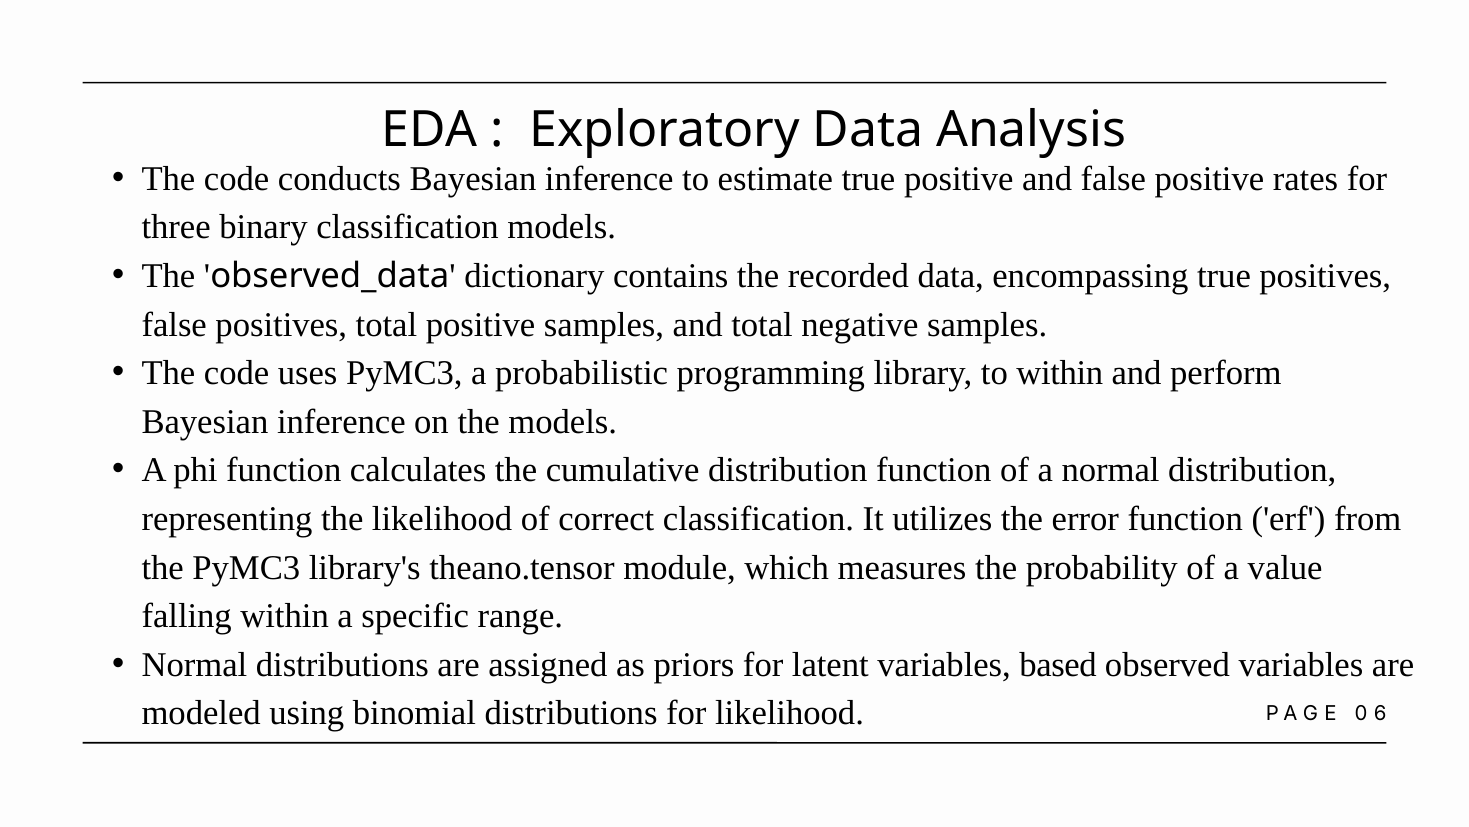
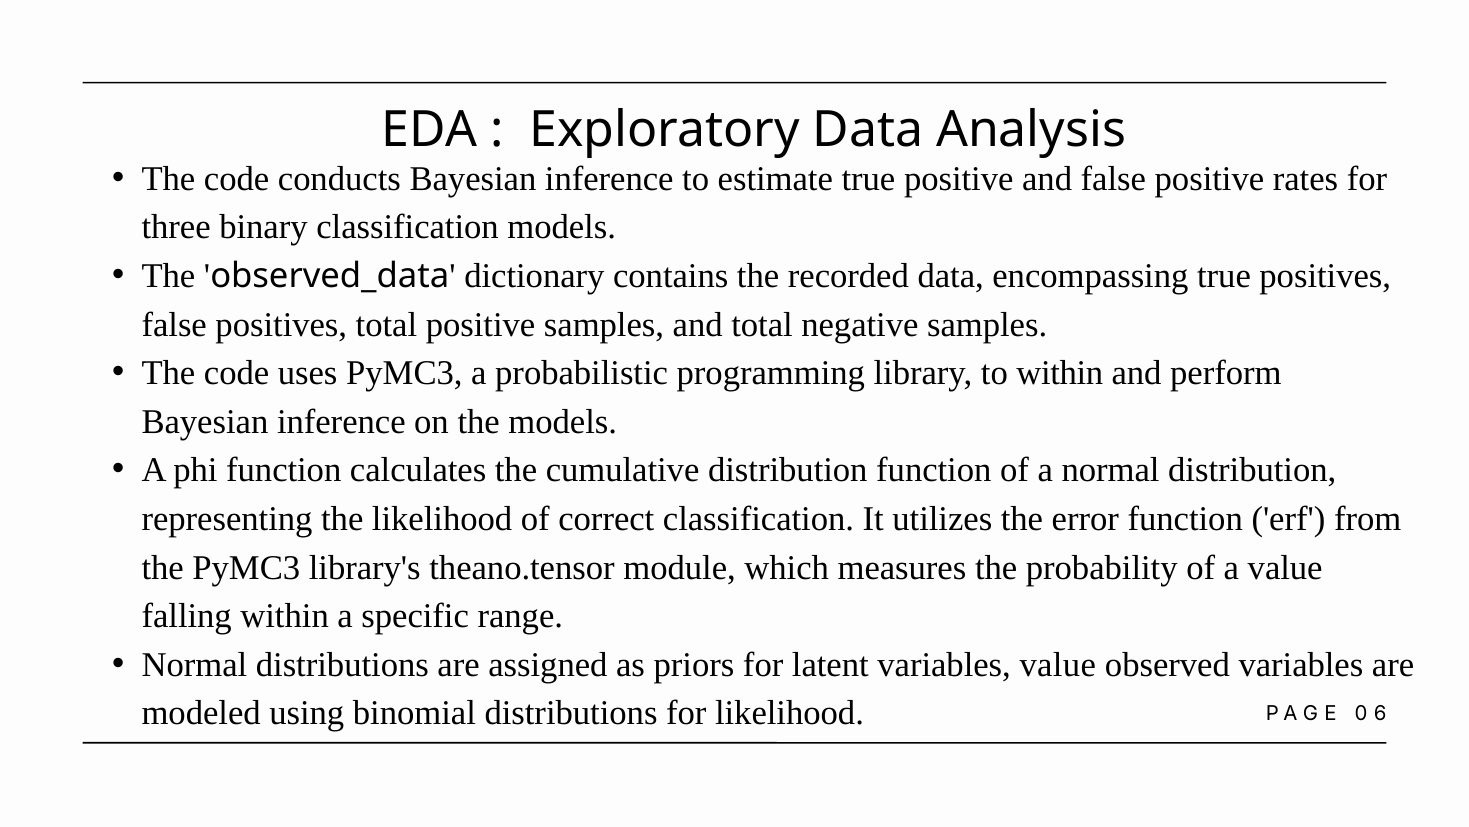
variables based: based -> value (1058, 664)
